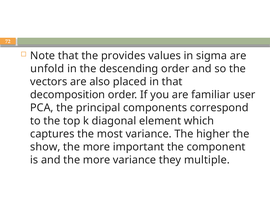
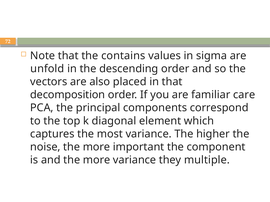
provides: provides -> contains (123, 56)
user: user -> care (244, 95)
show: show -> noise (45, 147)
